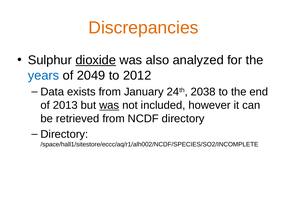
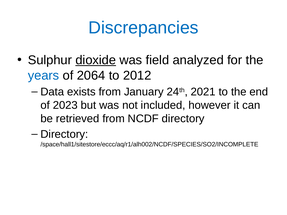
Discrepancies colour: orange -> blue (143, 28)
also: also -> field (157, 60)
2049: 2049 -> 2064 (91, 76)
2038: 2038 -> 2021 (203, 92)
2013: 2013 -> 2023 (65, 105)
was underline: present -> none (109, 105)
